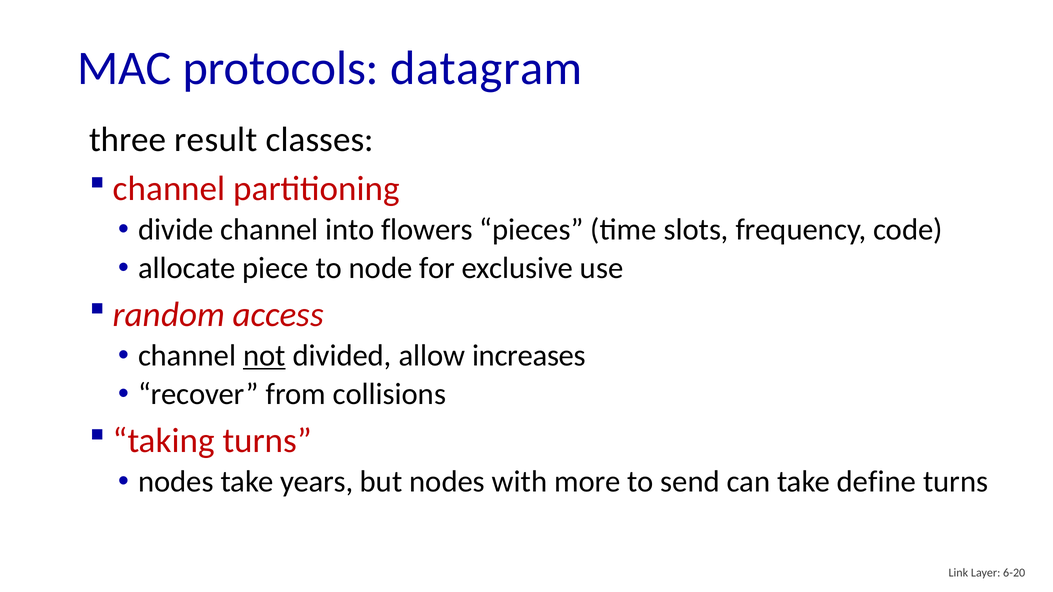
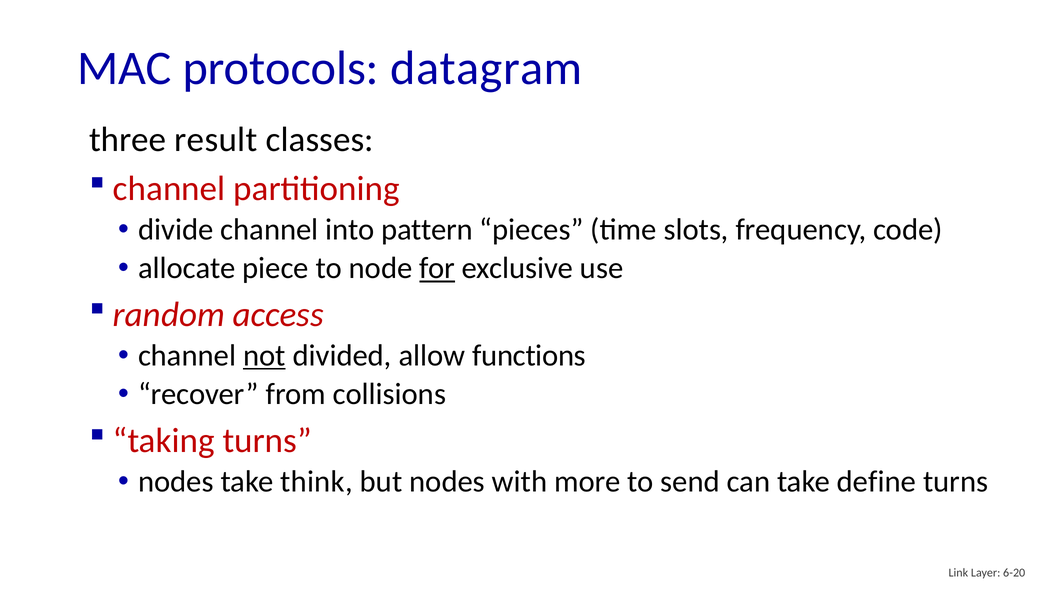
flowers: flowers -> pattern (427, 230)
for underline: none -> present (437, 268)
increases: increases -> functions (529, 356)
years: years -> think (316, 482)
